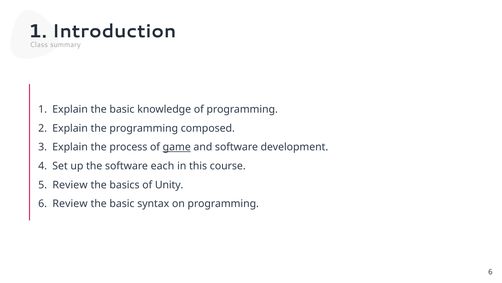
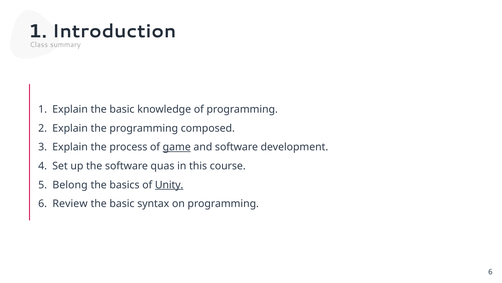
each: each -> quas (163, 166)
Review: Review -> Belong (70, 184)
Unity underline: none -> present (169, 184)
